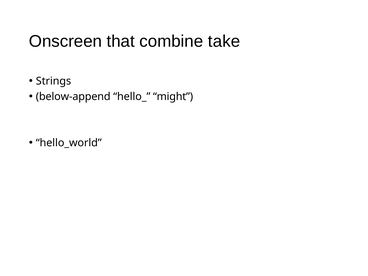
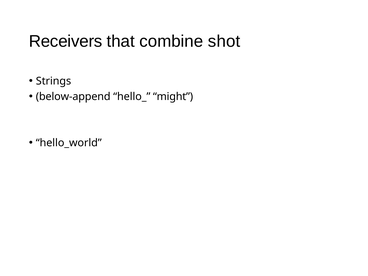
Onscreen: Onscreen -> Receivers (66, 41)
take: take -> shot (224, 41)
